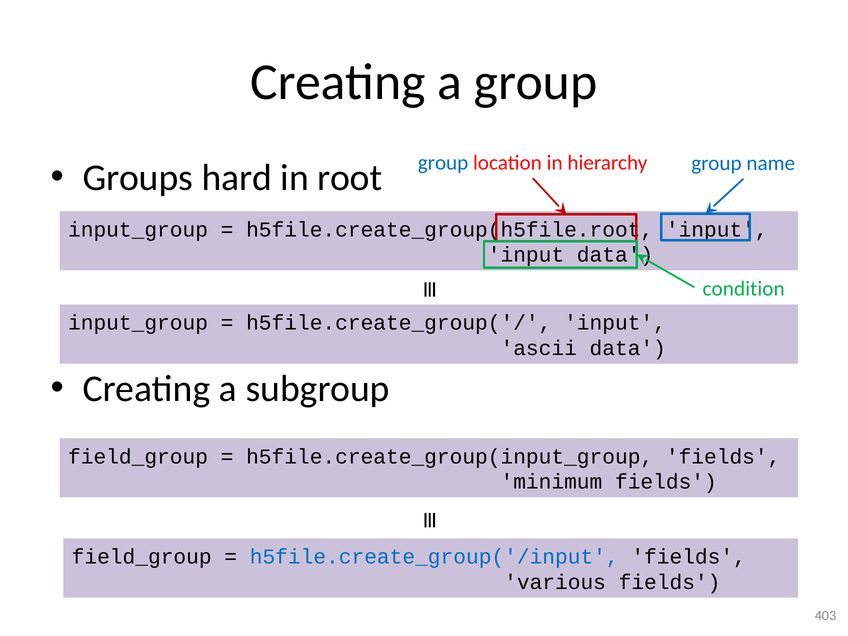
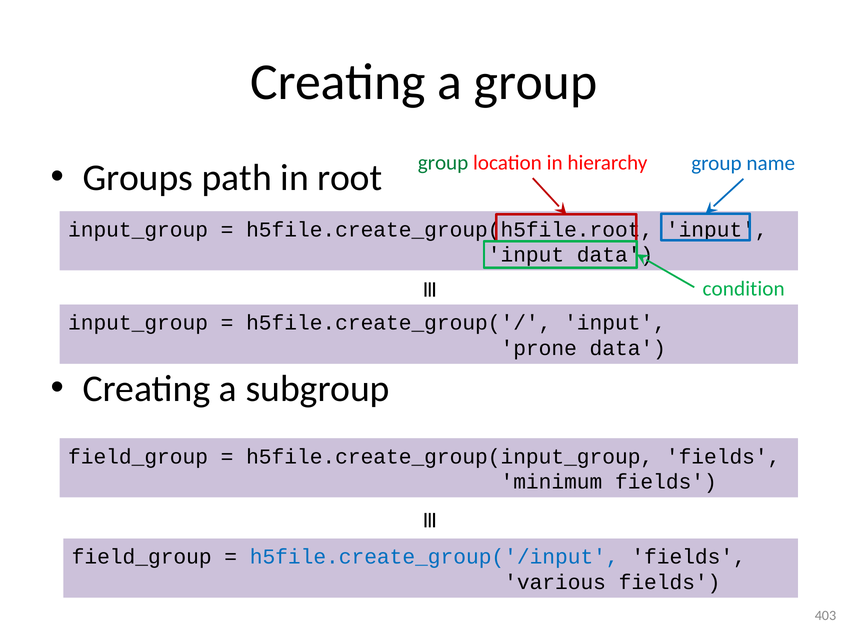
group colour: blue -> green (443, 163)
hard: hard -> path (237, 178)
ascii: ascii -> prone (539, 348)
